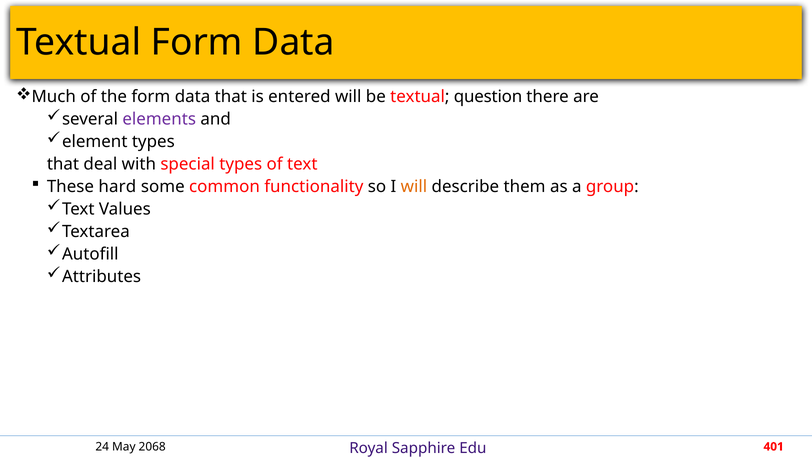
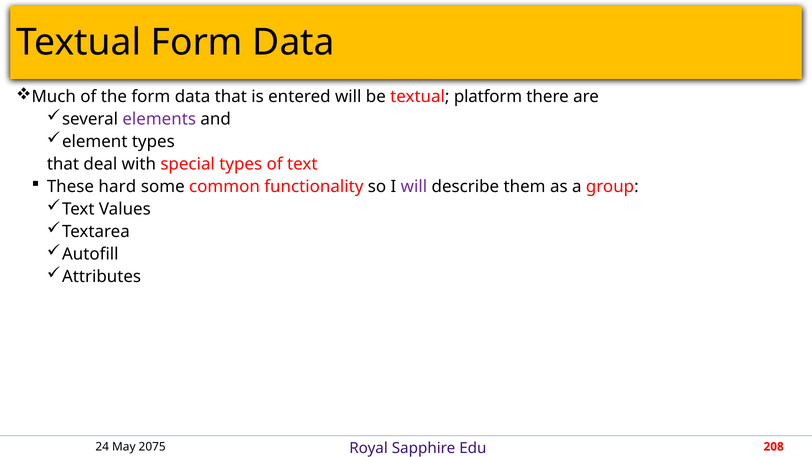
question: question -> platform (488, 97)
will colour: orange -> purple (414, 186)
2068: 2068 -> 2075 (152, 446)
401: 401 -> 208 (774, 446)
